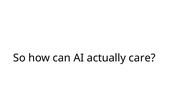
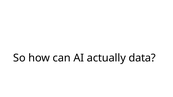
care: care -> data (142, 58)
